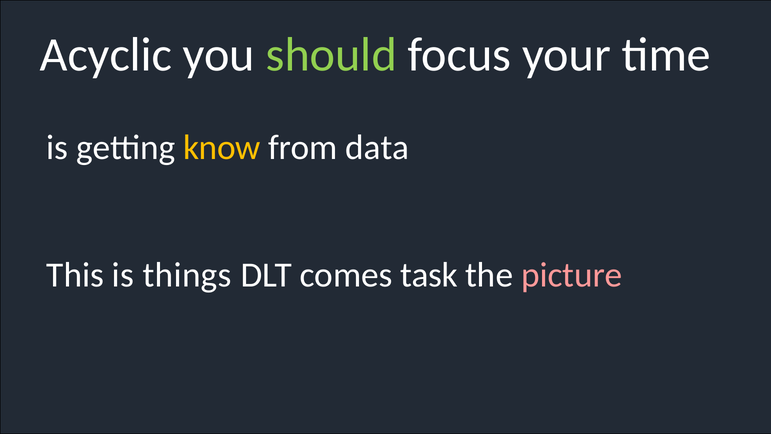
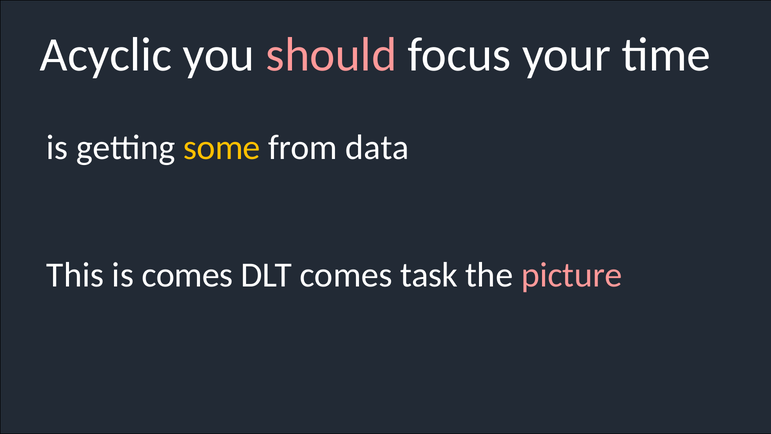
should colour: light green -> pink (331, 55)
know: know -> some (222, 147)
is things: things -> comes (187, 275)
